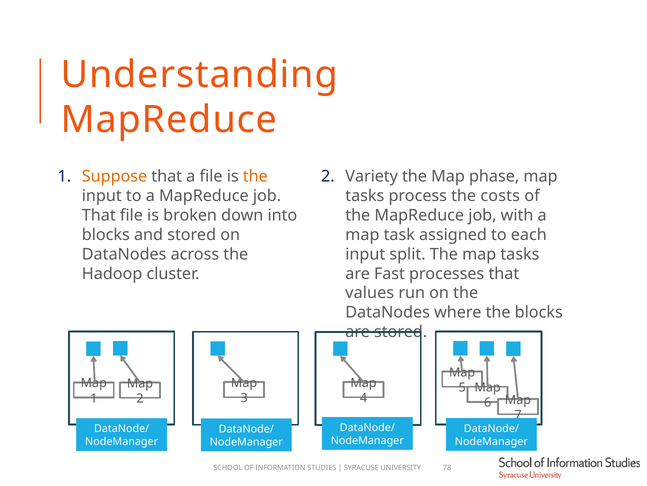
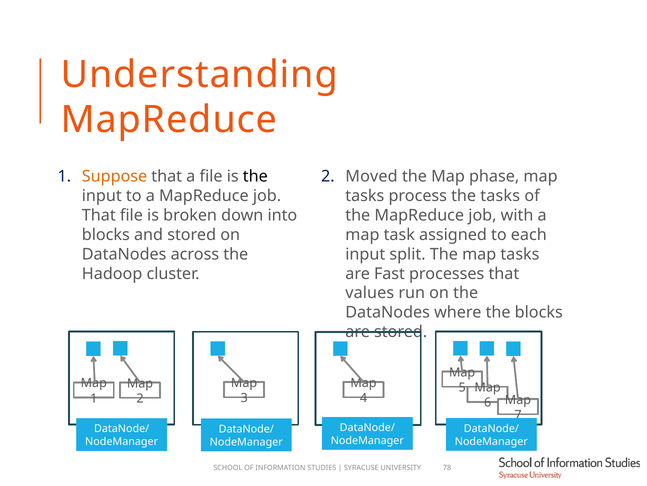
the colour: orange -> black (255, 176)
Variety: Variety -> Moved (372, 176)
the costs: costs -> tasks (500, 196)
